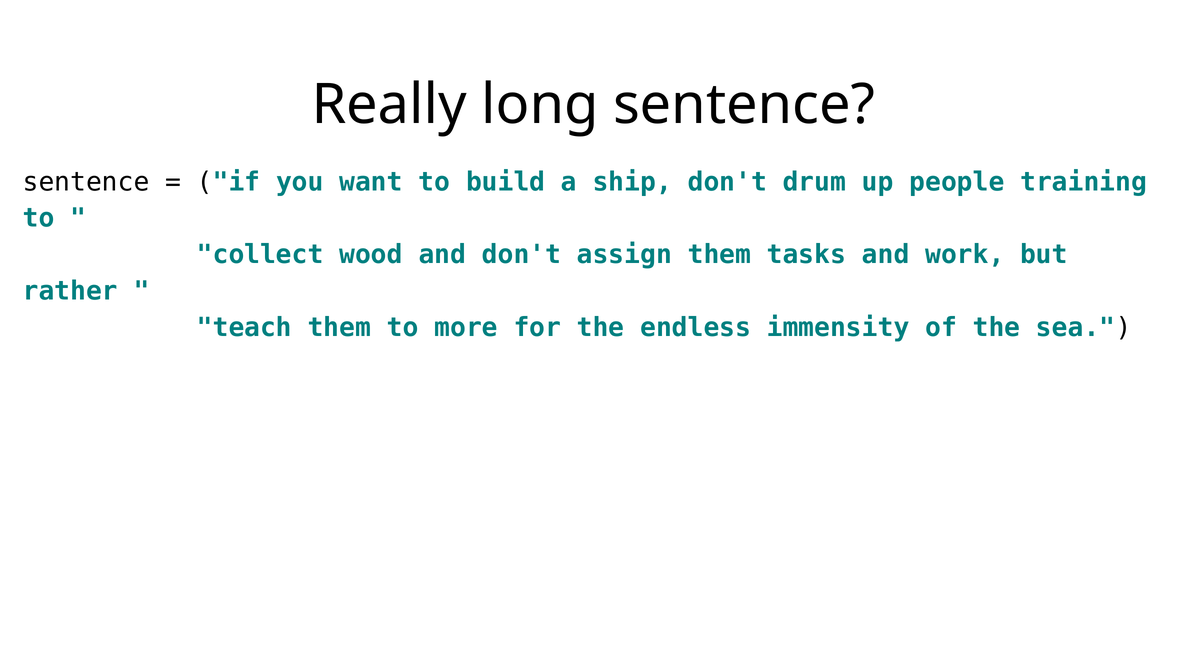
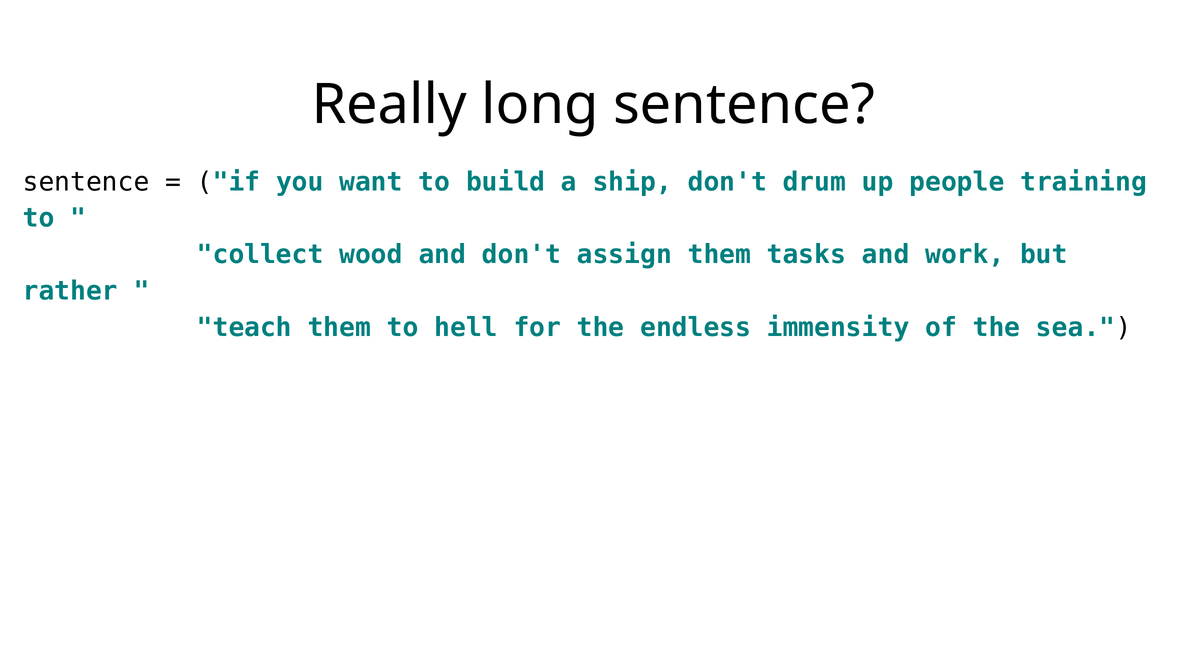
more: more -> hell (466, 327)
